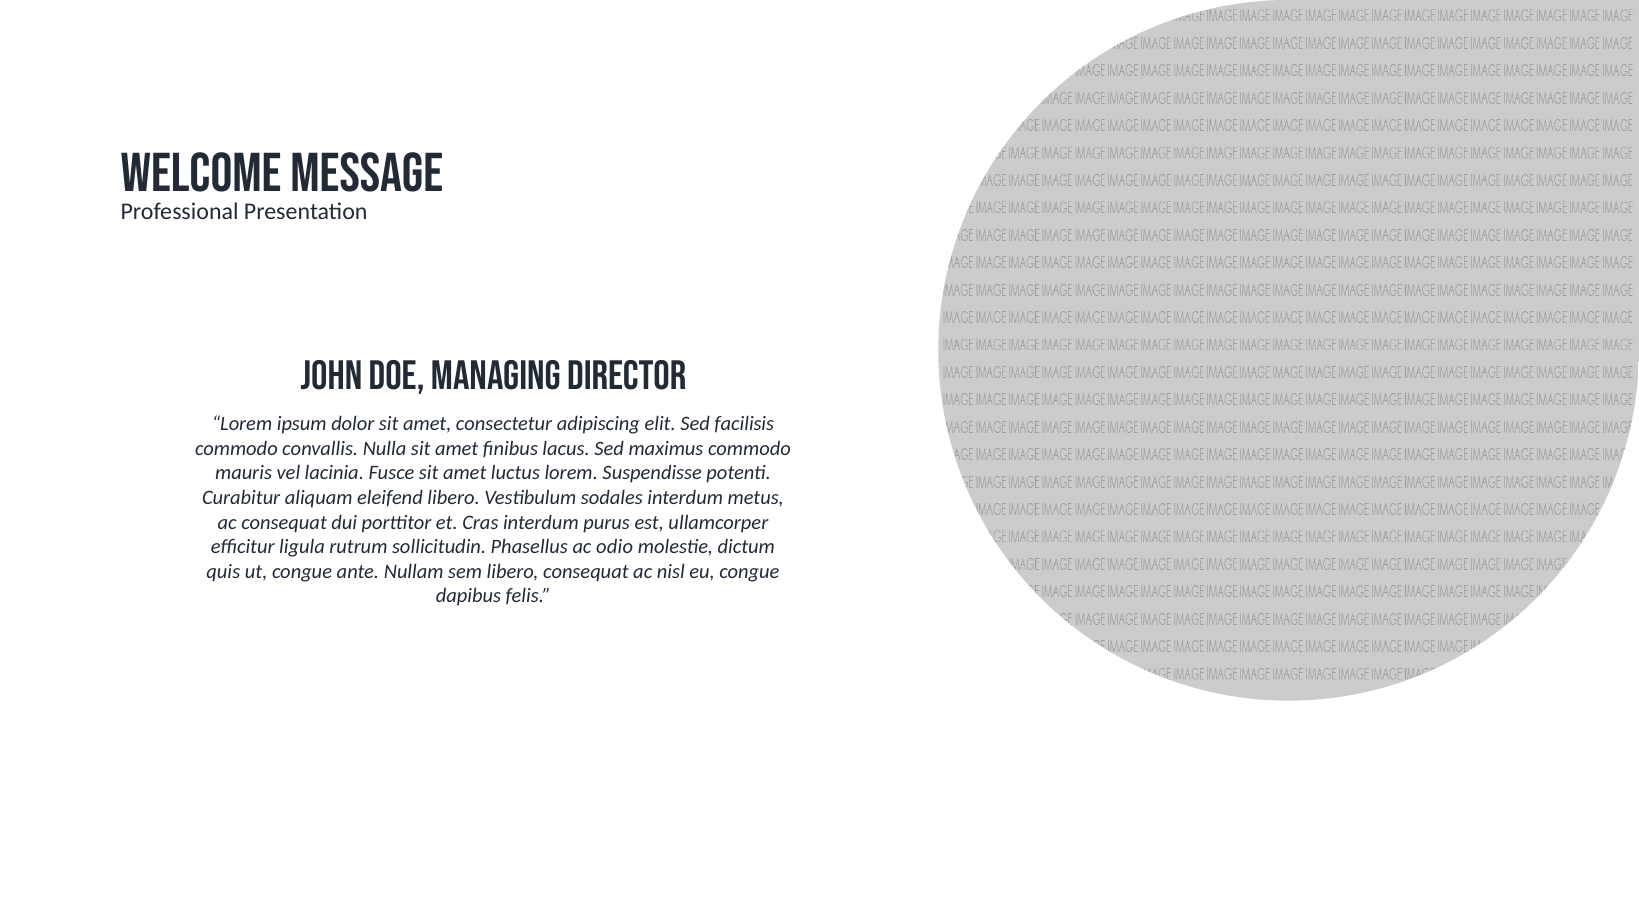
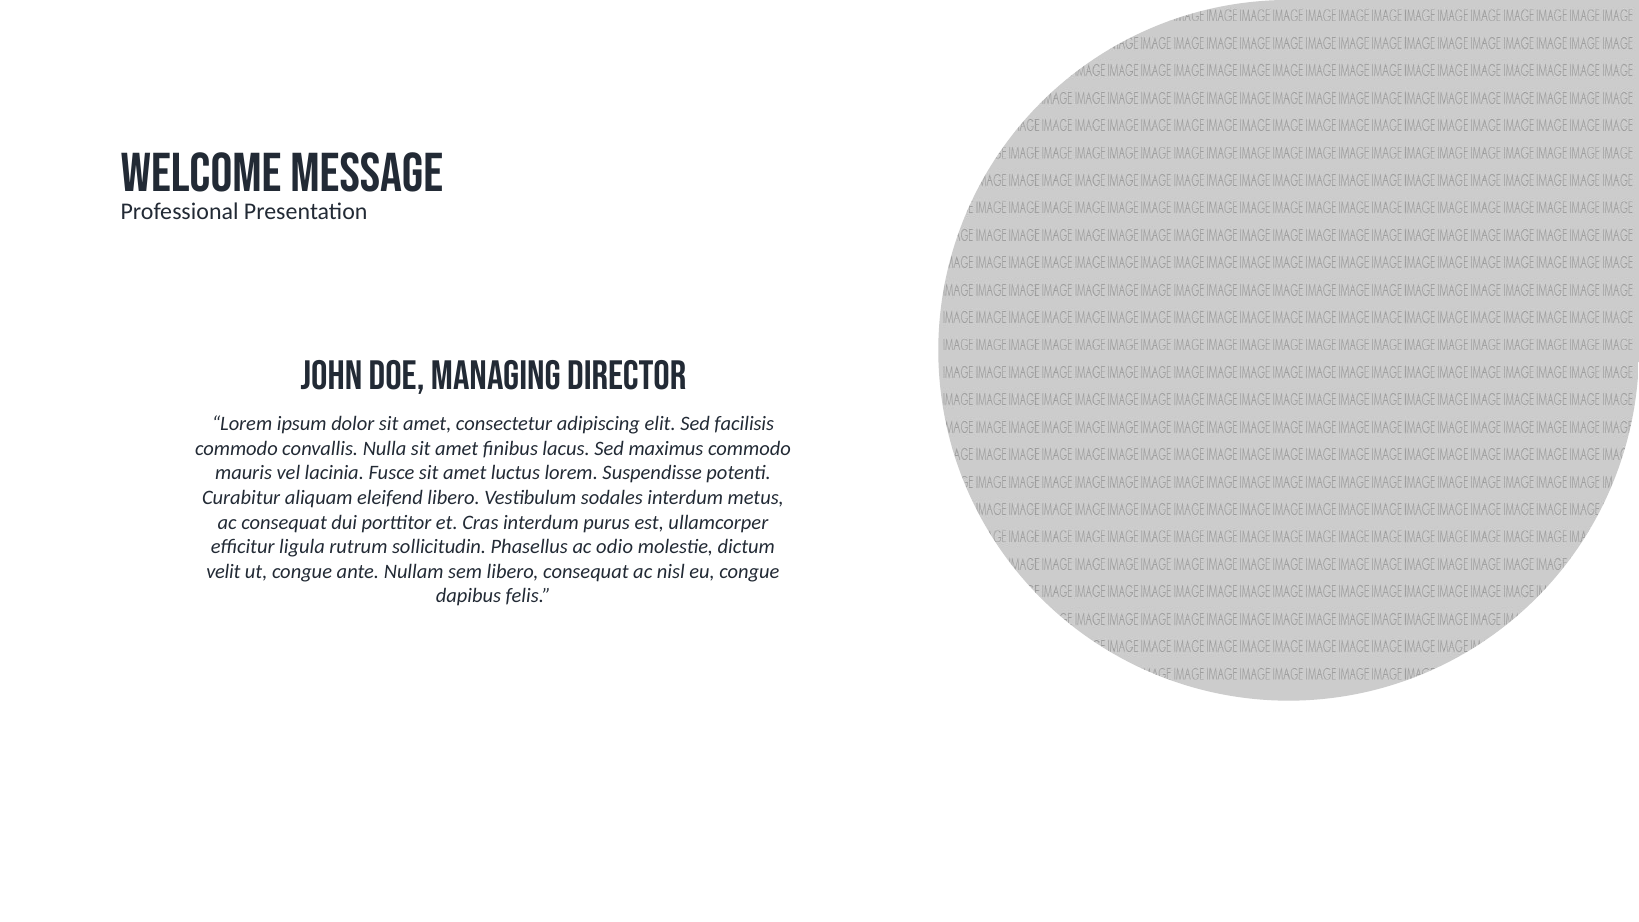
quis: quis -> velit (223, 571)
